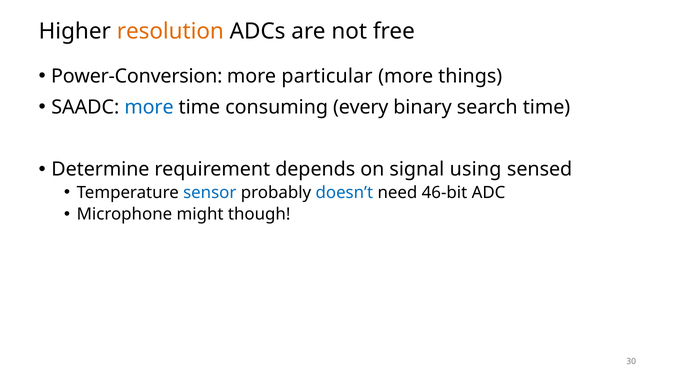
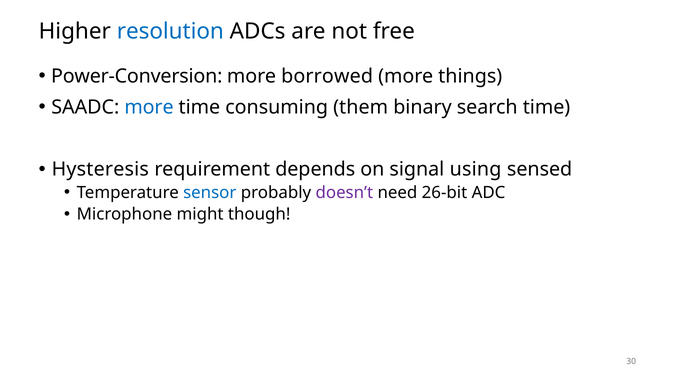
resolution colour: orange -> blue (170, 31)
particular: particular -> borrowed (327, 76)
every: every -> them (361, 107)
Determine: Determine -> Hysteresis (100, 170)
doesn’t colour: blue -> purple (344, 193)
46-bit: 46-bit -> 26-bit (444, 193)
